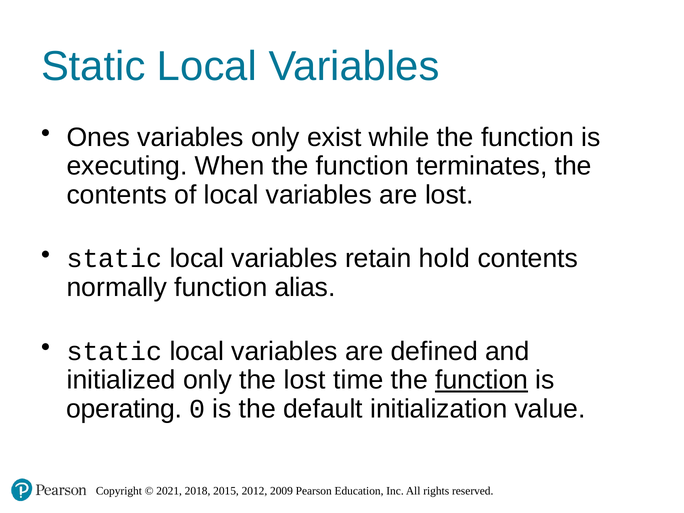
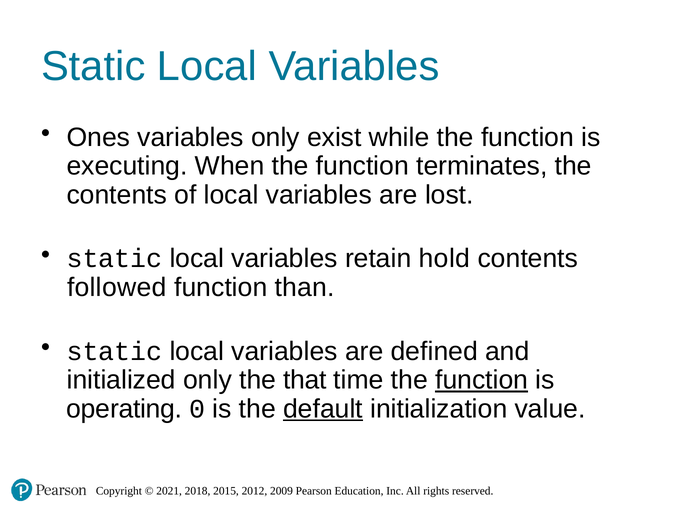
normally: normally -> followed (117, 287)
alias: alias -> than (305, 287)
the lost: lost -> that (305, 380)
default underline: none -> present (323, 409)
